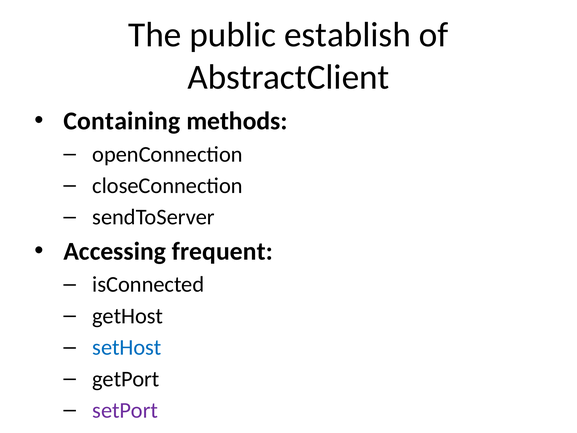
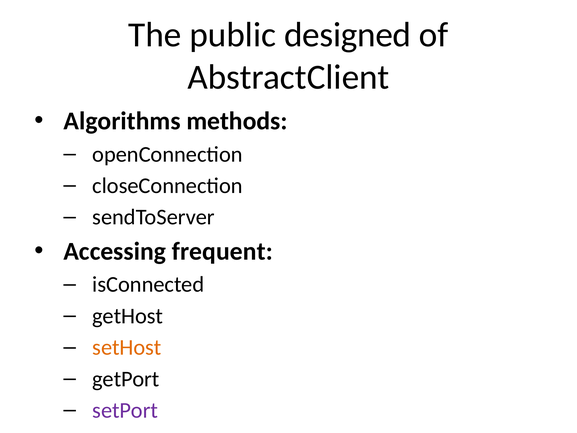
establish: establish -> designed (348, 35)
Containing: Containing -> Algorithms (122, 121)
setHost colour: blue -> orange (127, 347)
